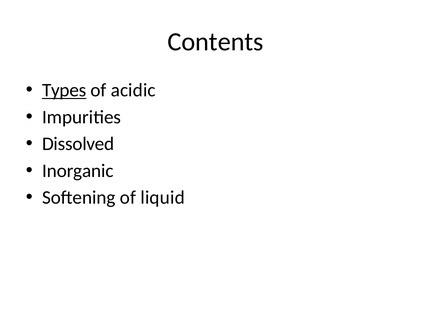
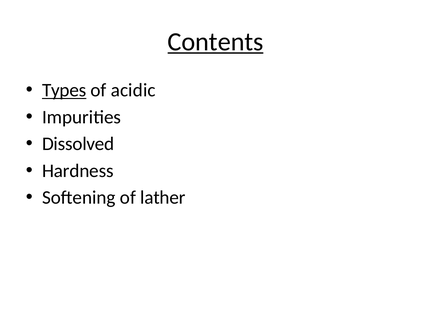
Contents underline: none -> present (215, 42)
Inorganic: Inorganic -> Hardness (78, 171)
liquid: liquid -> lather (163, 198)
